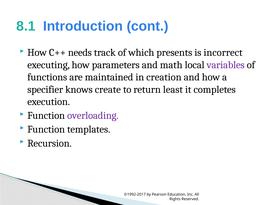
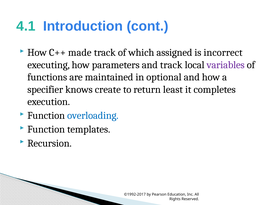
8.1: 8.1 -> 4.1 (26, 26)
needs: needs -> made (80, 53)
presents: presents -> assigned (174, 53)
and math: math -> track (171, 65)
creation: creation -> optional (164, 77)
overloading colour: purple -> blue (93, 116)
